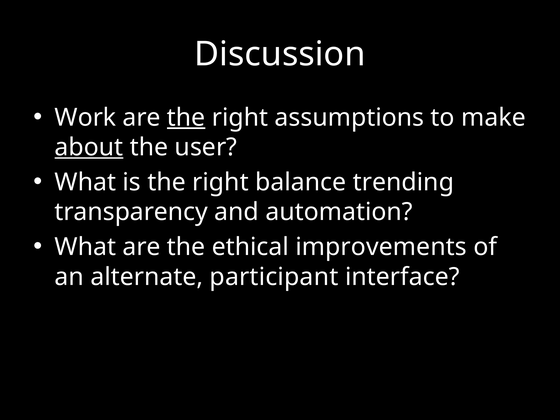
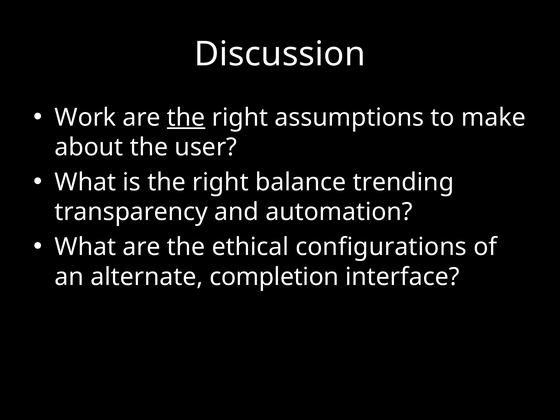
about underline: present -> none (89, 147)
improvements: improvements -> configurations (381, 247)
participant: participant -> completion (274, 277)
